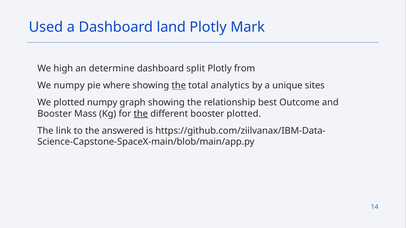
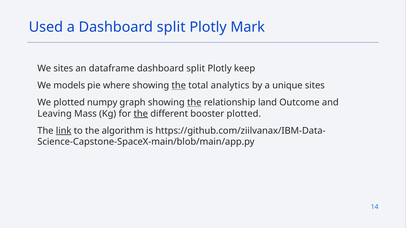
a Dashboard land: land -> split (171, 27)
We high: high -> sites (63, 69)
determine: determine -> dataframe (112, 69)
from: from -> keep (245, 69)
We numpy: numpy -> models (69, 86)
the underline: none -> present (194, 103)
best: best -> land (268, 103)
Booster: Booster -> Leaving (55, 114)
link underline: none -> present (64, 131)
answered: answered -> algorithm (123, 131)
